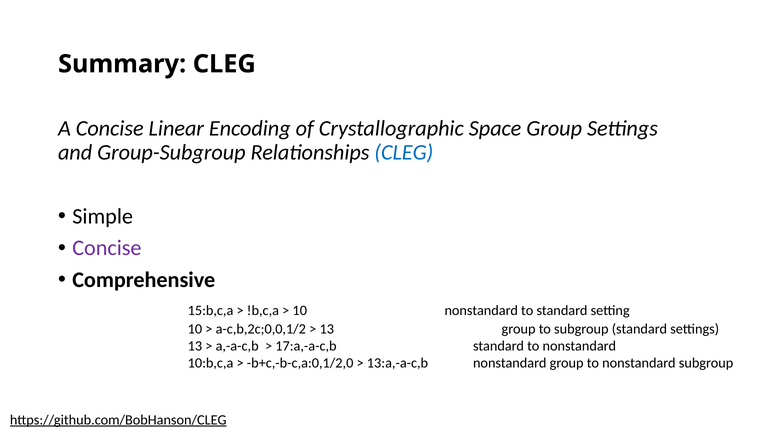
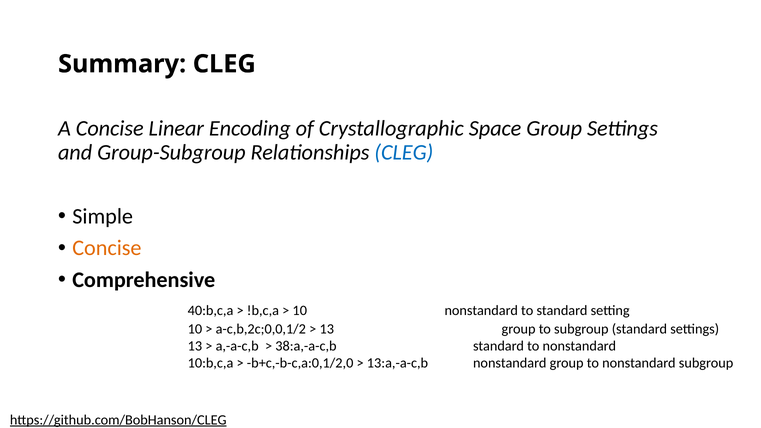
Concise colour: purple -> orange (107, 248)
15:b,c,a: 15:b,c,a -> 40:b,c,a (211, 311)
17:a,-a-c,b: 17:a,-a-c,b -> 38:a,-a-c,b (306, 346)
